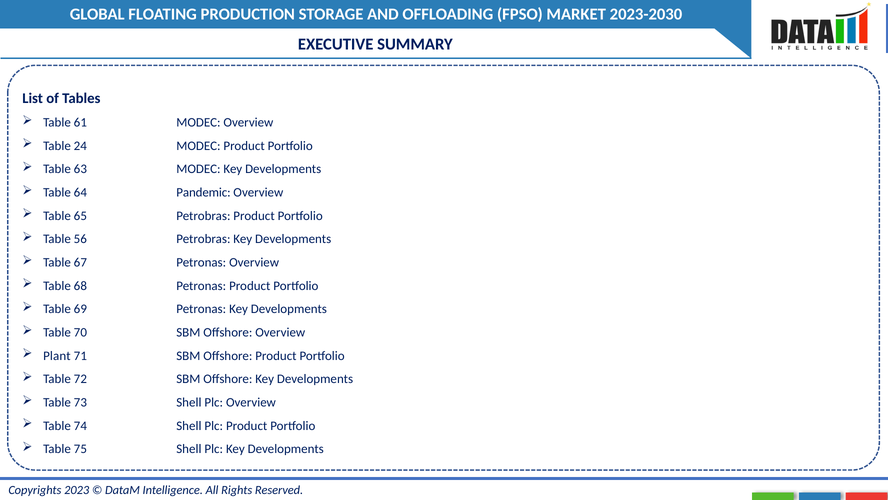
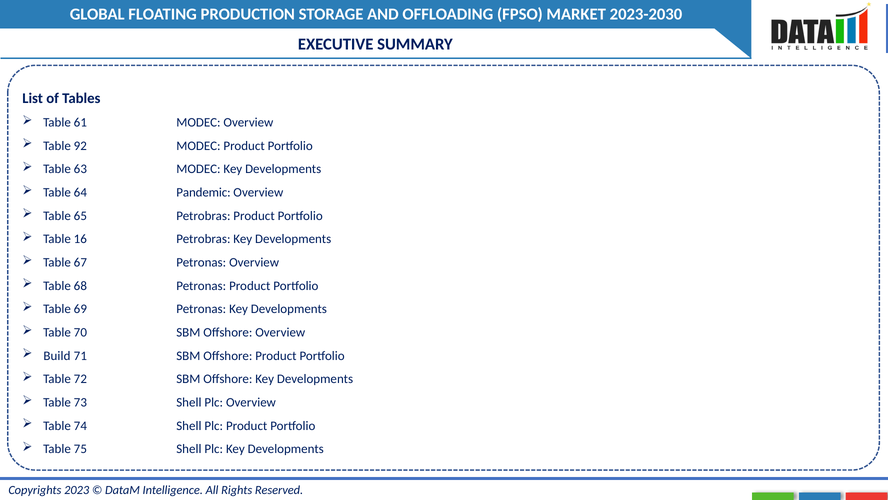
24: 24 -> 92 (80, 146)
56: 56 -> 16 (80, 239)
Plant: Plant -> Build (57, 355)
